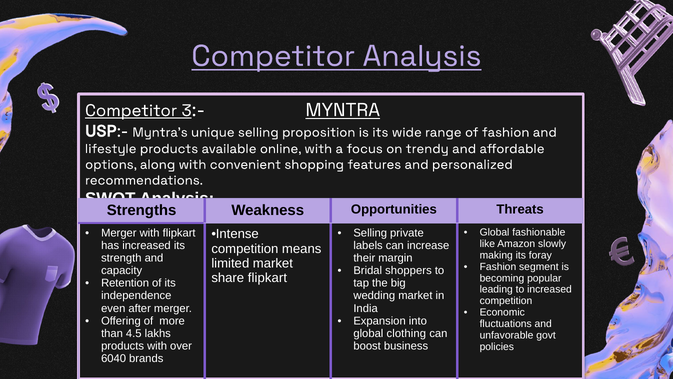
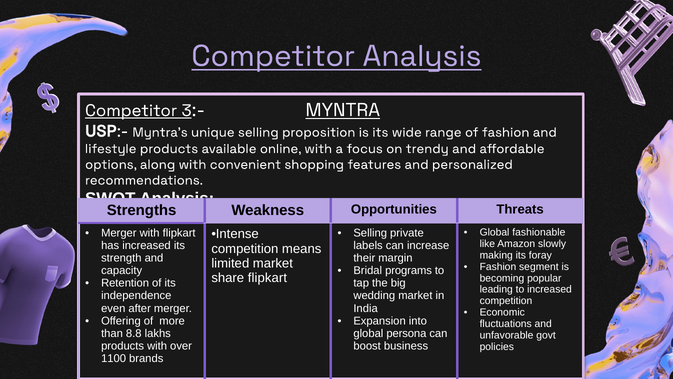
shoppers: shoppers -> programs (409, 270)
4.5: 4.5 -> 8.8 (134, 333)
clothing: clothing -> persona (406, 333)
6040: 6040 -> 1100 (114, 358)
